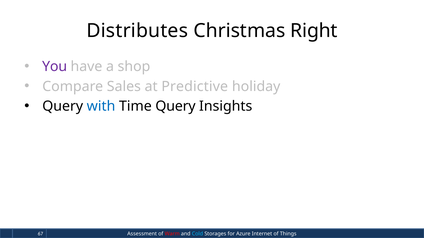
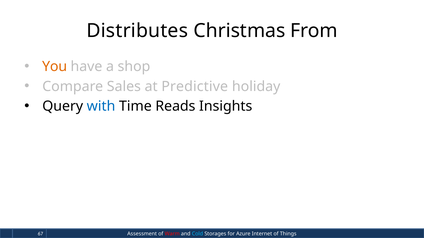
Right: Right -> From (314, 31)
You colour: purple -> orange (55, 67)
Time Query: Query -> Reads (175, 106)
